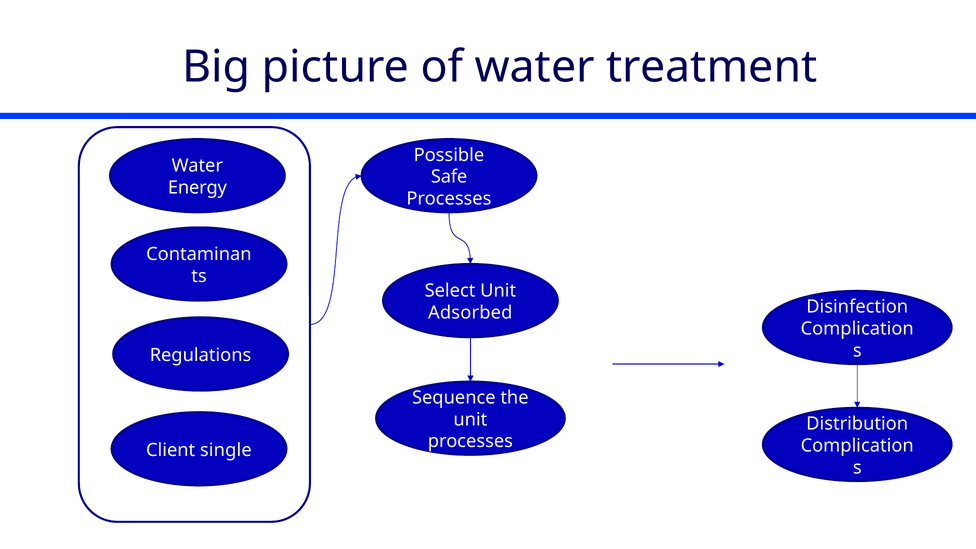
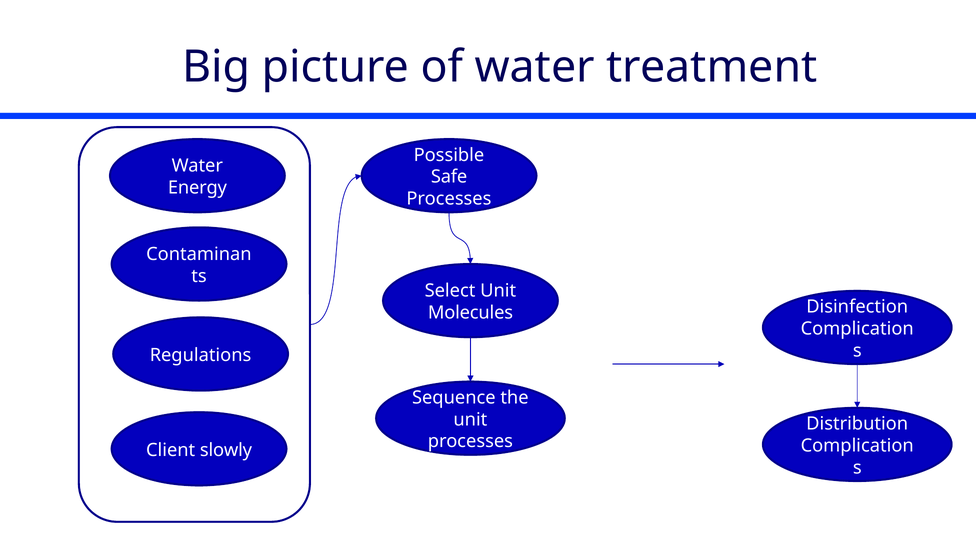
Adsorbed: Adsorbed -> Molecules (470, 313)
single: single -> slowly (226, 450)
